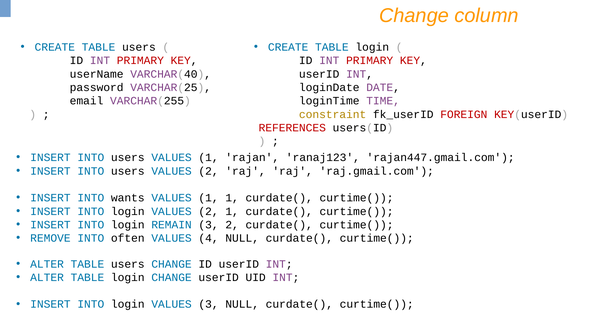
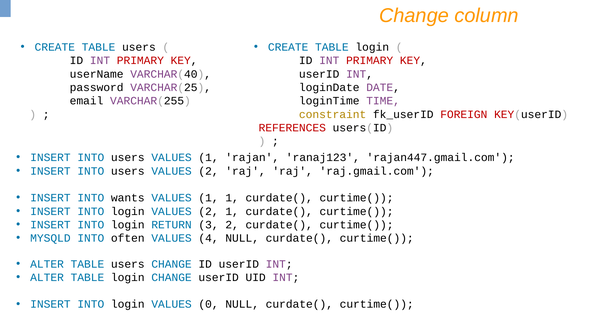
REMAIN: REMAIN -> RETURN (172, 225)
REMOVE: REMOVE -> MYSQLD (50, 238)
VALUES 3: 3 -> 0 (209, 305)
